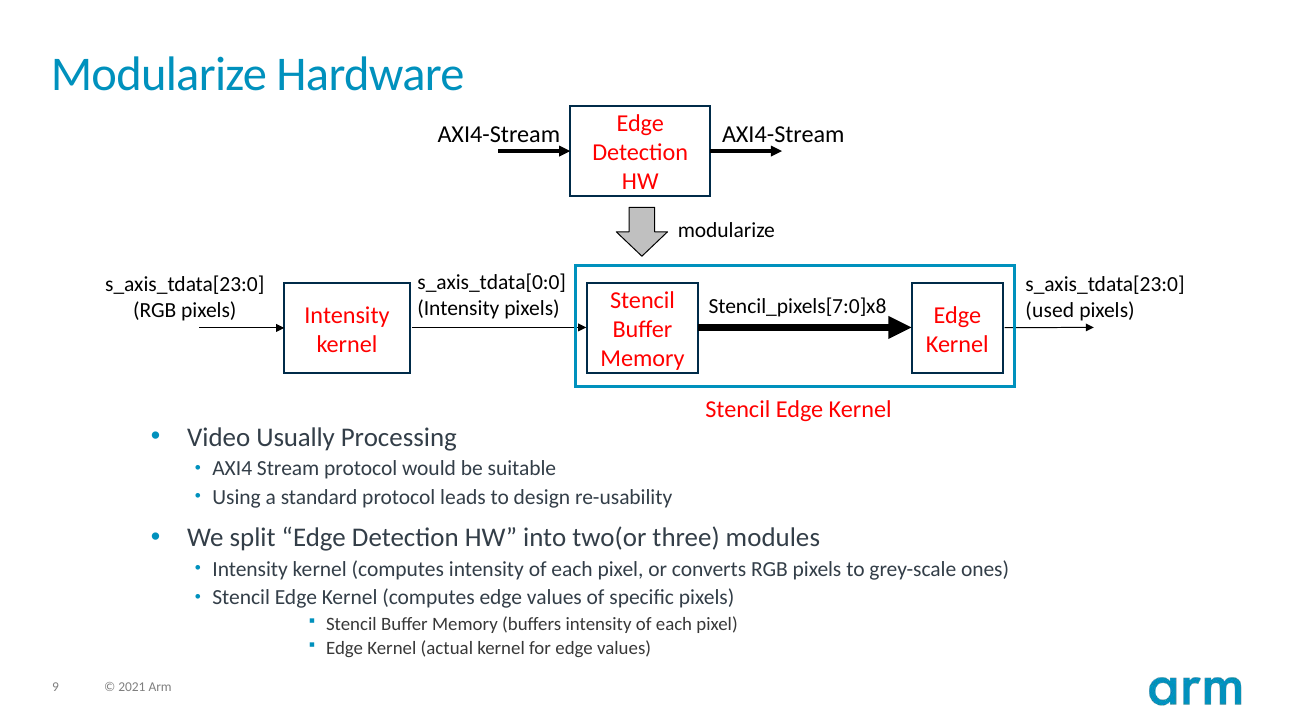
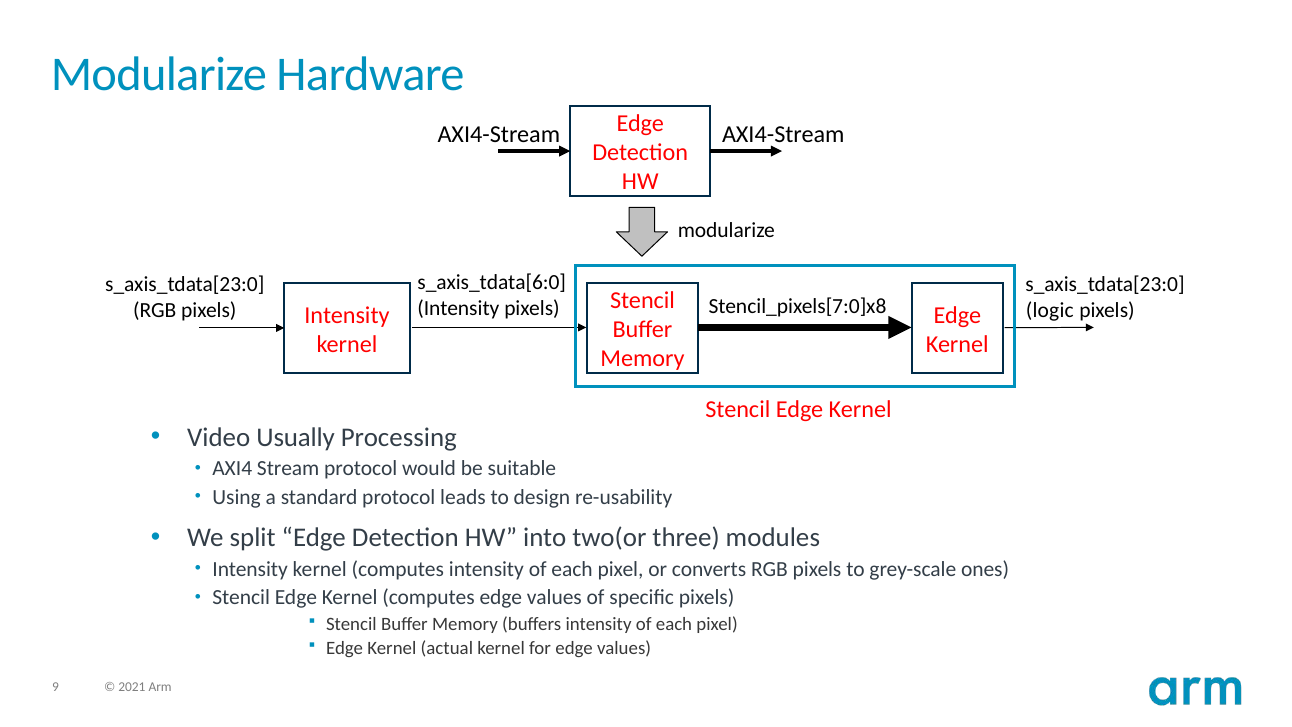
s_axis_tdata[0:0: s_axis_tdata[0:0 -> s_axis_tdata[6:0 (492, 283)
used: used -> logic (1050, 310)
